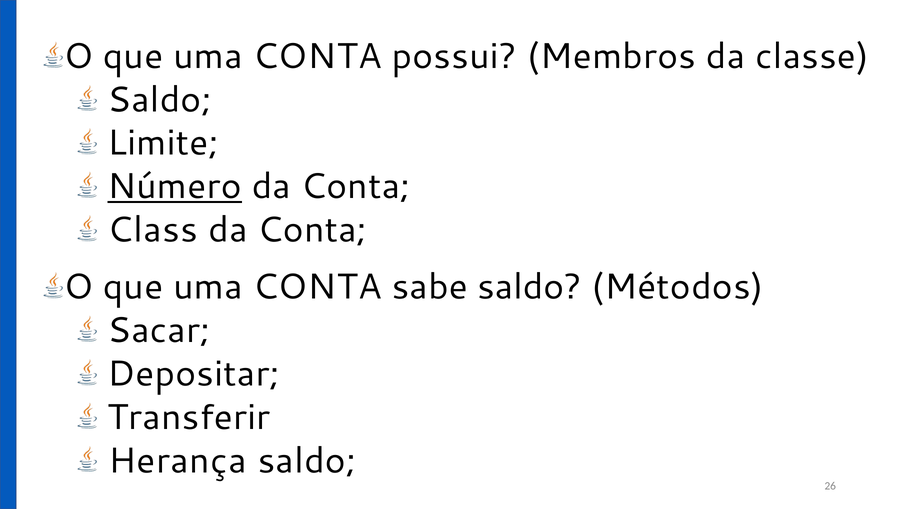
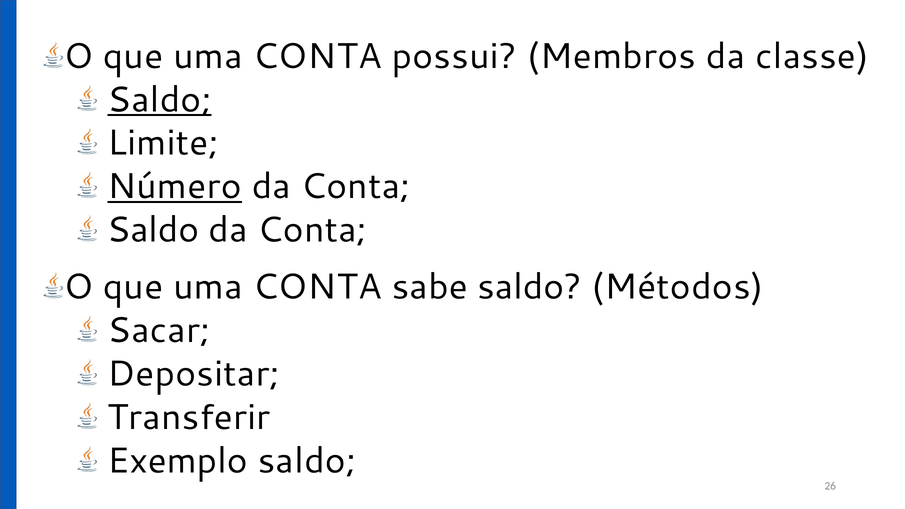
Saldo underline: none -> present (159, 100)
Class: Class -> Saldo (153, 230)
Herança: Herança -> Exemplo (178, 461)
